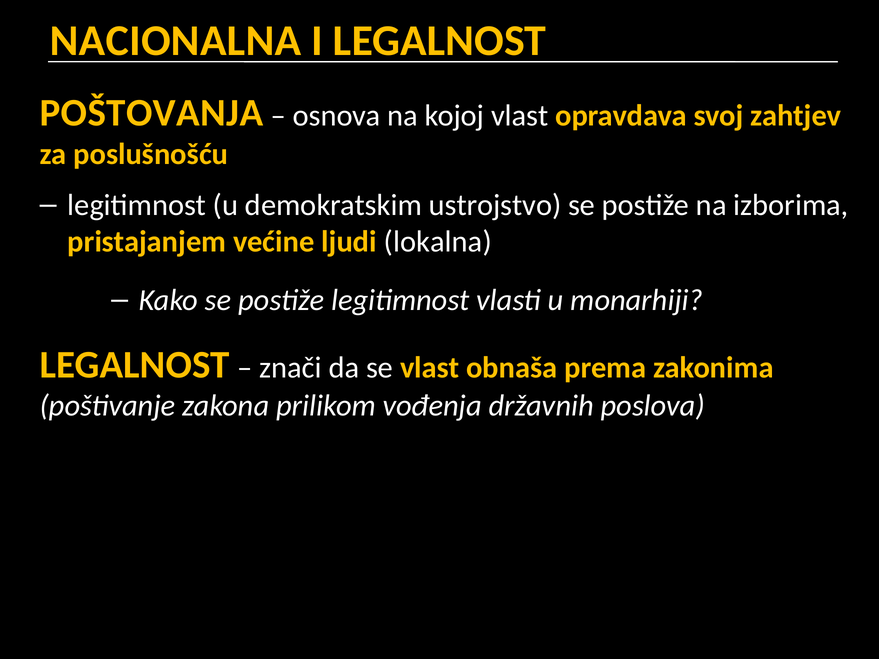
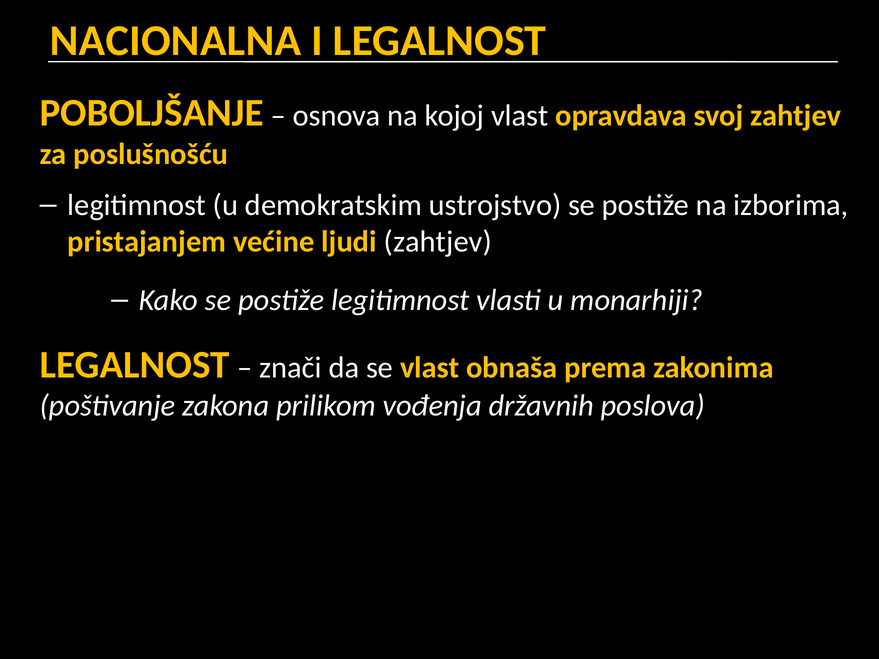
POŠTOVANJA: POŠTOVANJA -> POBOLJŠANJE (152, 113)
ljudi lokalna: lokalna -> zahtjev (438, 242)
